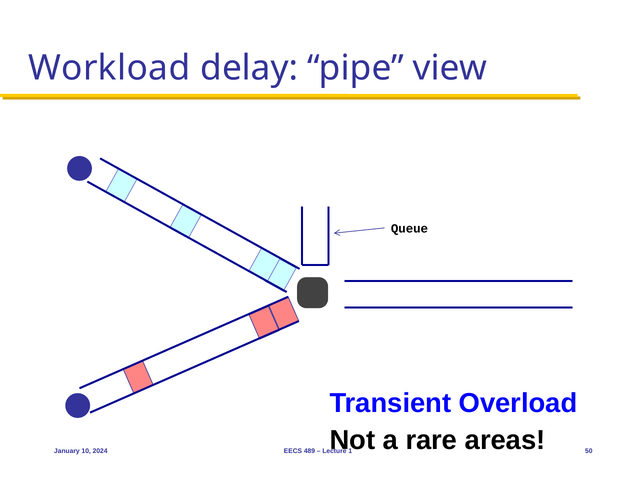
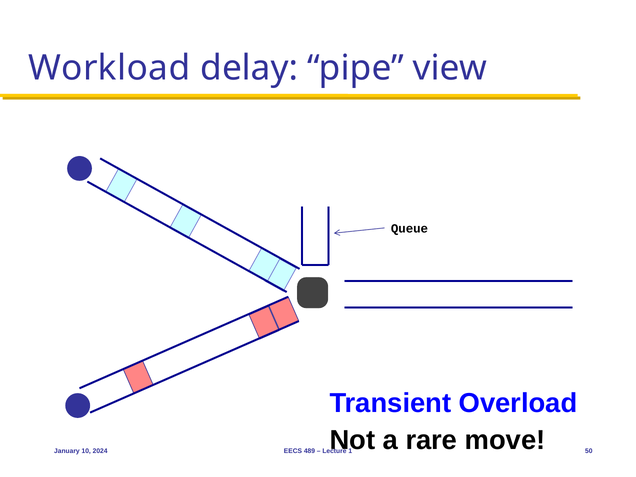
areas: areas -> move (505, 440)
